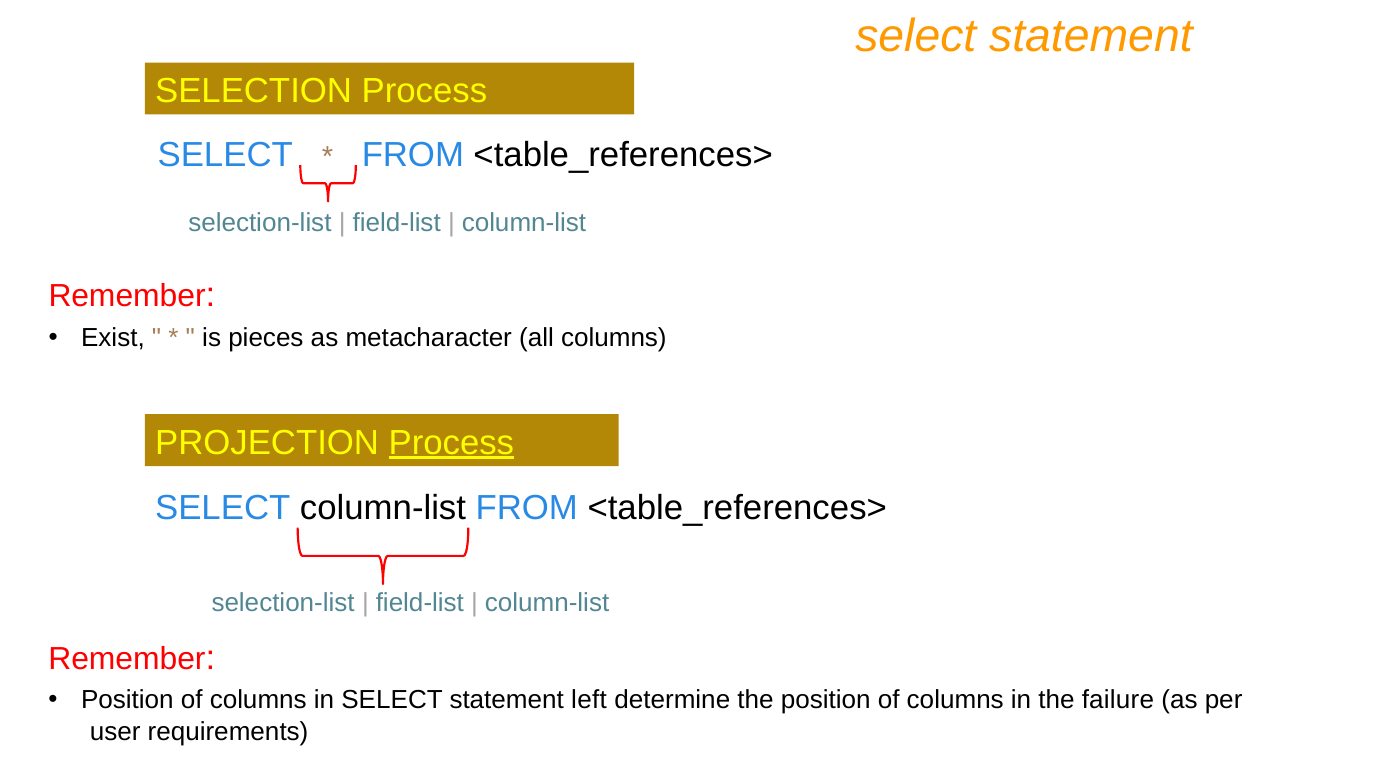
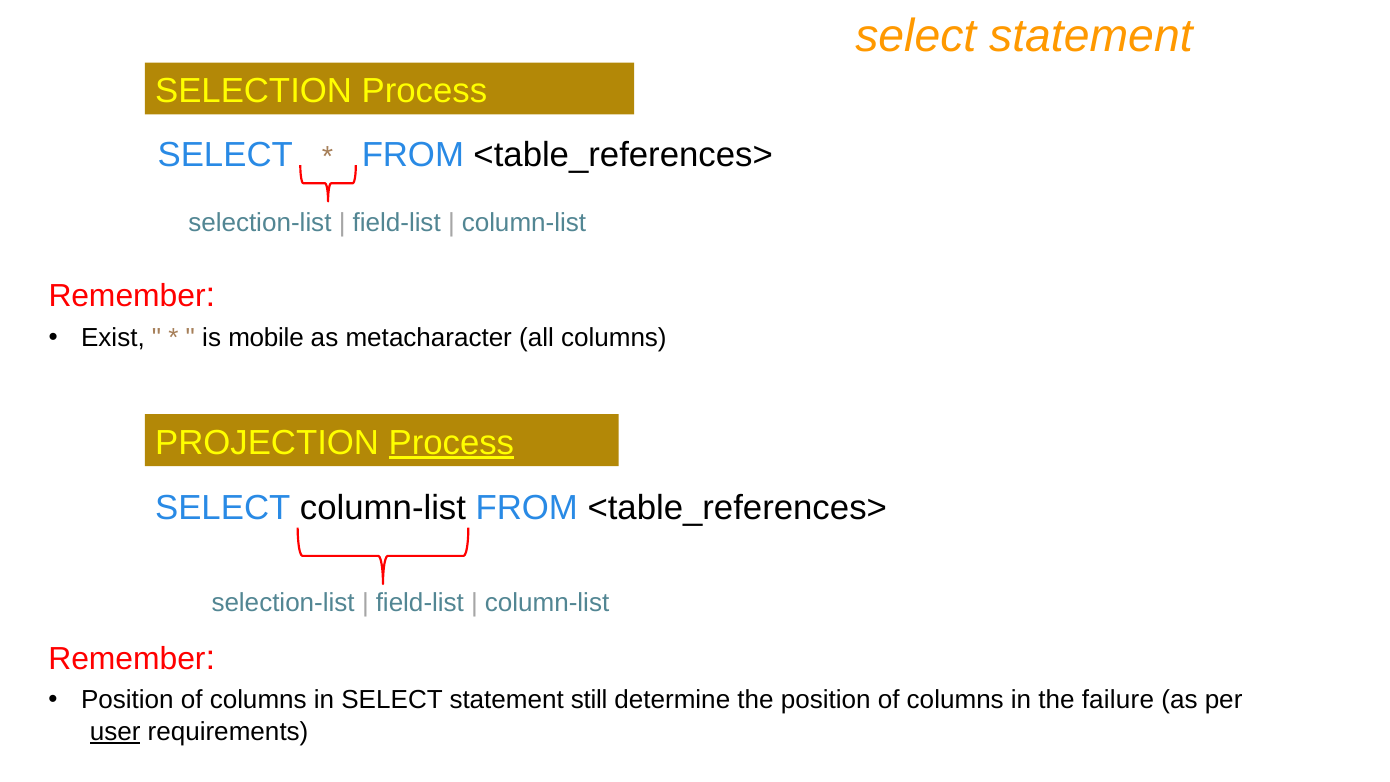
pieces: pieces -> mobile (266, 338)
left: left -> still (589, 700)
user underline: none -> present (115, 732)
